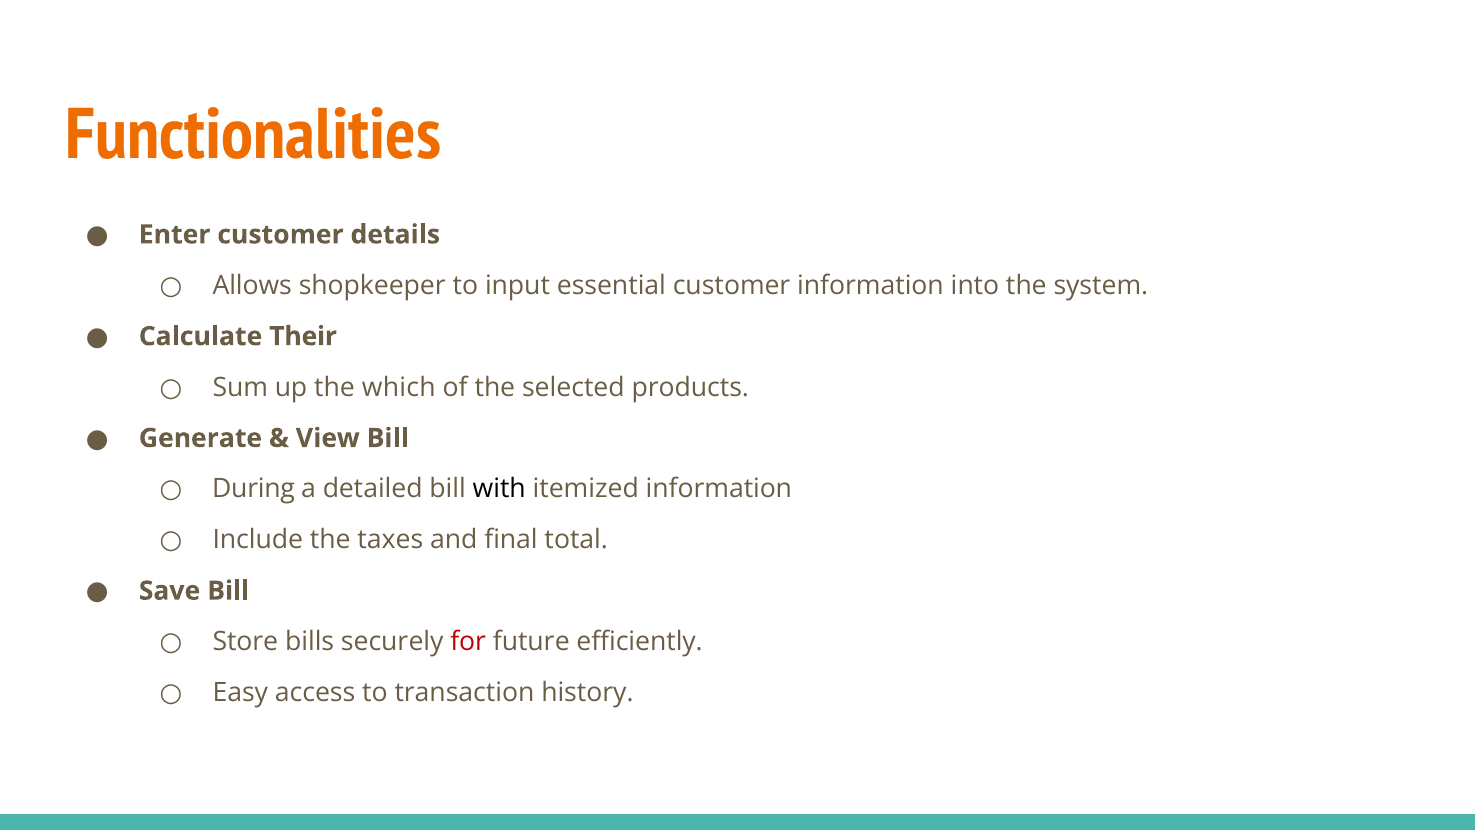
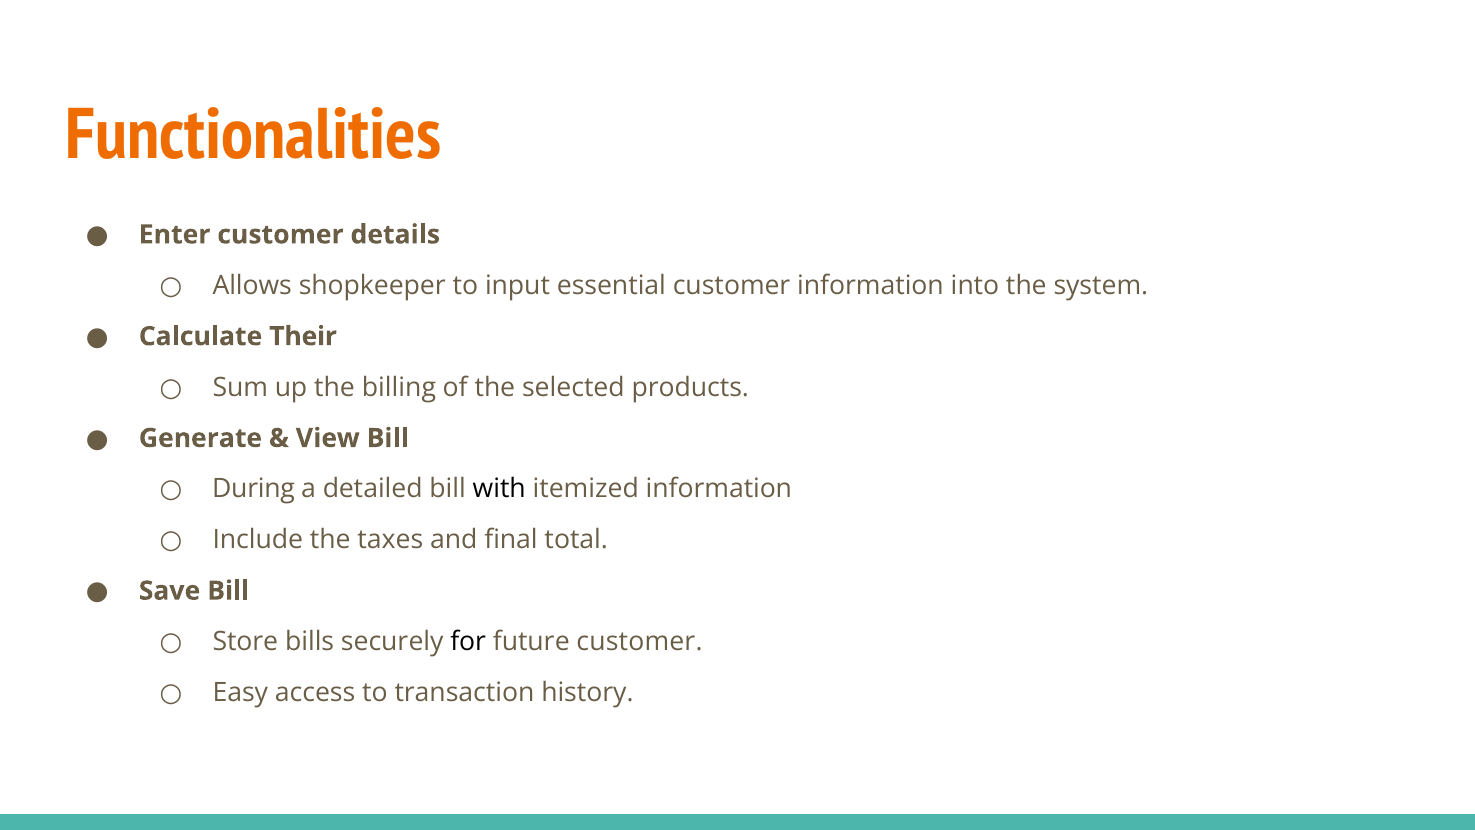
which: which -> billing (399, 387)
for colour: red -> black (468, 642)
future efficiently: efficiently -> customer (639, 642)
